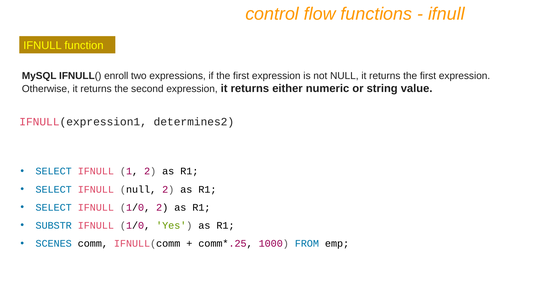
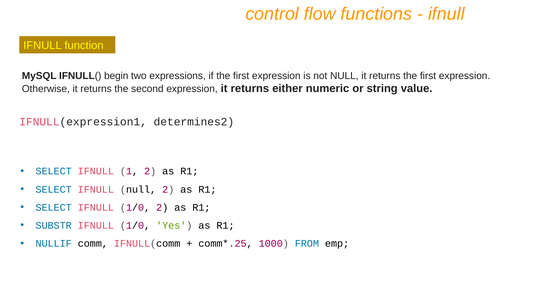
enroll: enroll -> begin (116, 76)
SCENES: SCENES -> NULLIF (54, 244)
